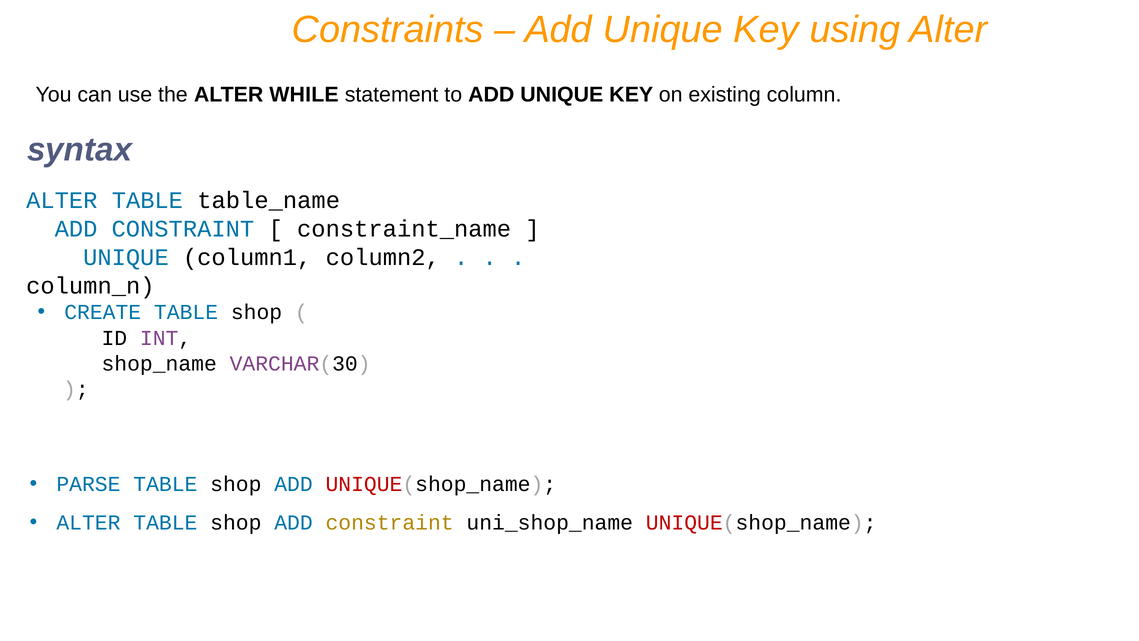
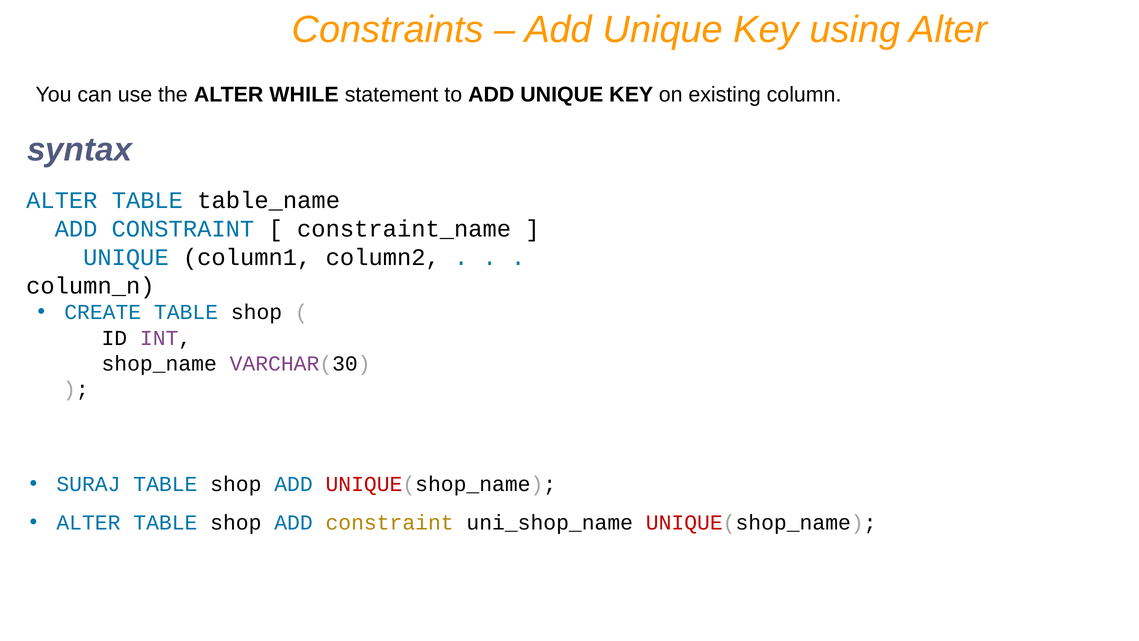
PARSE: PARSE -> SURAJ (88, 484)
